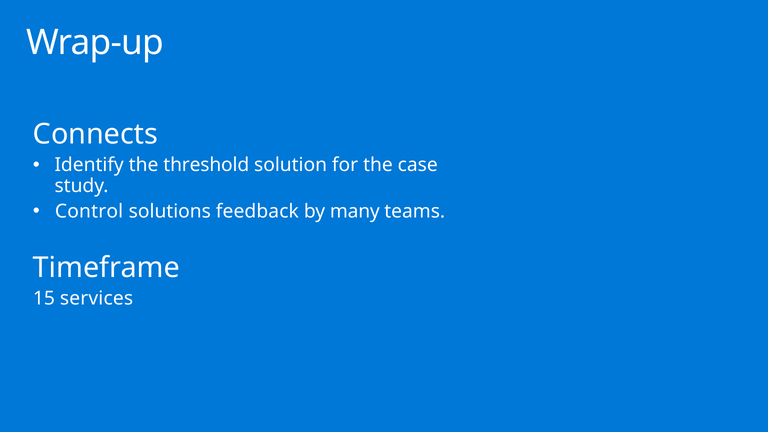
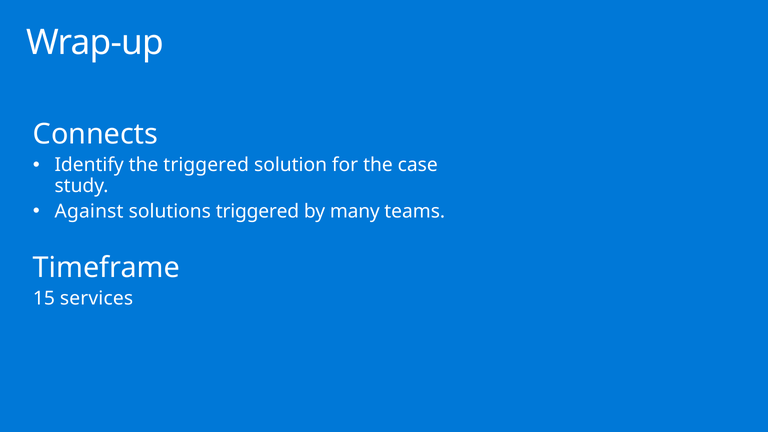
the threshold: threshold -> triggered (206, 165)
Control: Control -> Against (89, 211)
solutions feedback: feedback -> triggered (258, 211)
